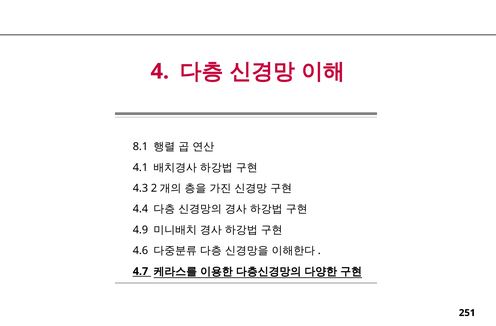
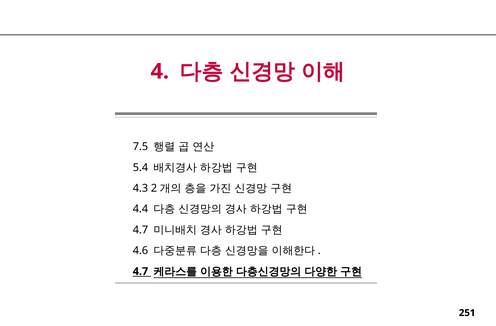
8.1: 8.1 -> 7.5 (140, 147)
4.1: 4.1 -> 5.4 (140, 167)
4.9: 4.9 -> 4.7 (140, 230)
